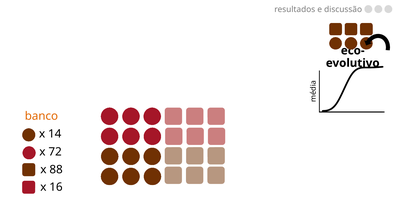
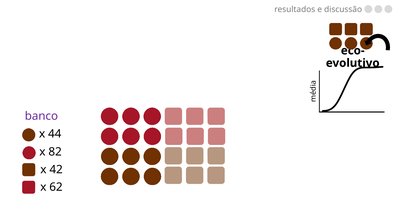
banco colour: orange -> purple (41, 116)
14: 14 -> 44 (55, 134)
72: 72 -> 82 (55, 152)
88: 88 -> 42 (56, 170)
16: 16 -> 62 (56, 187)
